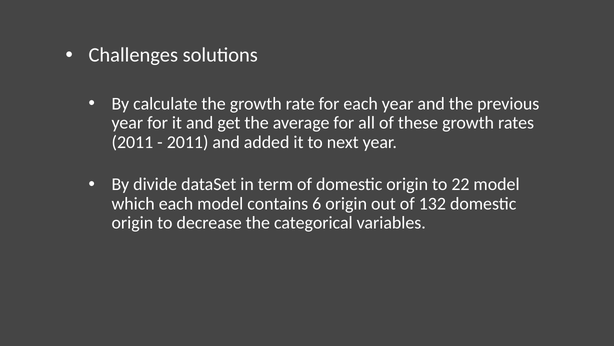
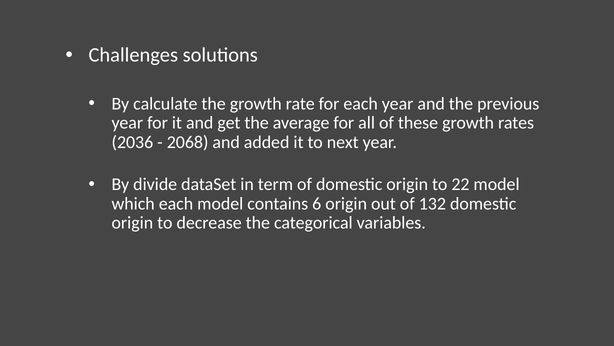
2011: 2011 -> 2036 (132, 142)
2011: 2011 -> 2068 (188, 142)
